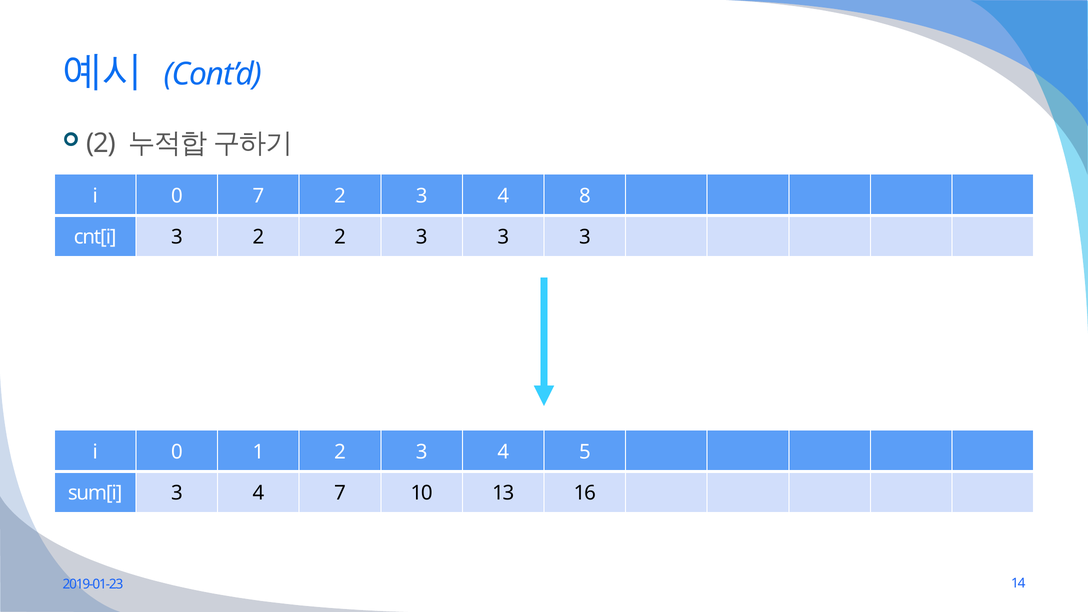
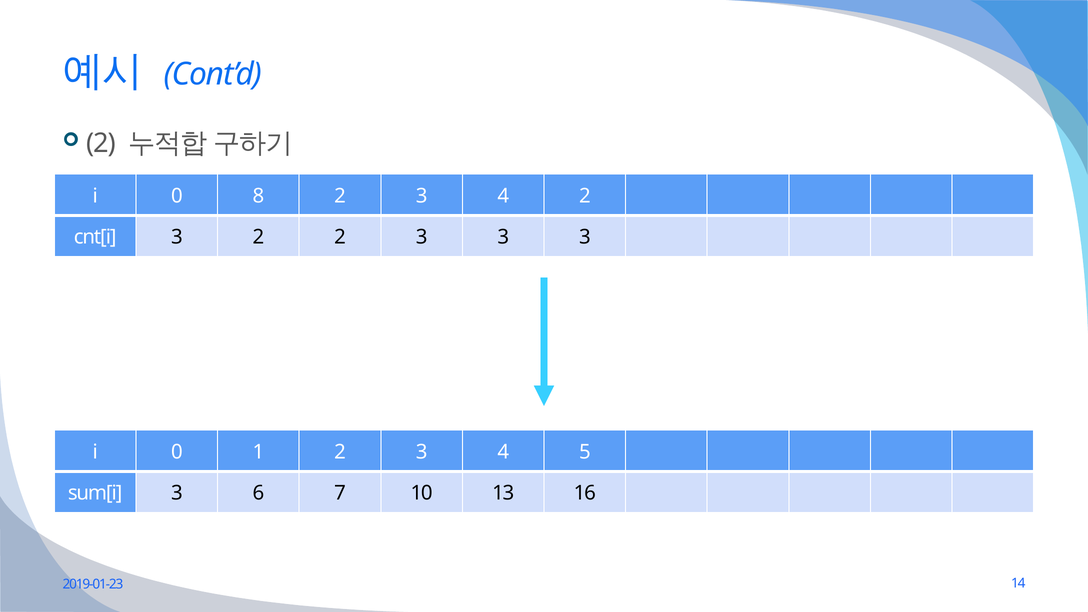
0 7: 7 -> 8 (258, 196)
4 8: 8 -> 2 (585, 196)
sum[i 3 4: 4 -> 6 (258, 493)
